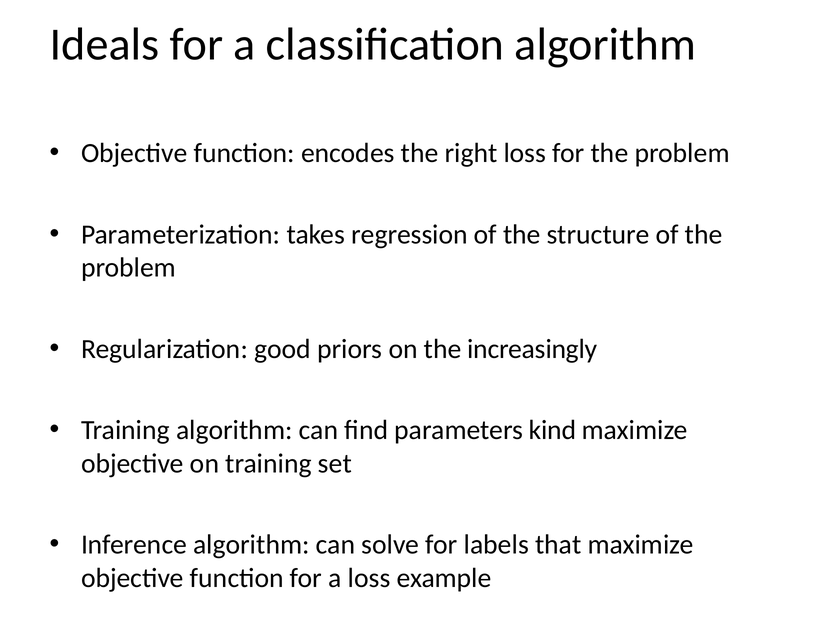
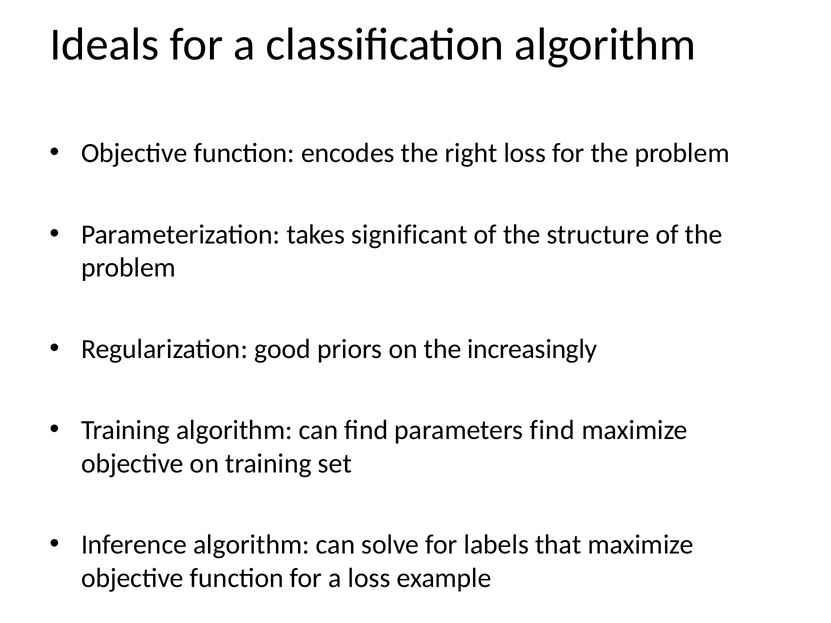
regression: regression -> significant (409, 235)
parameters kind: kind -> find (552, 430)
